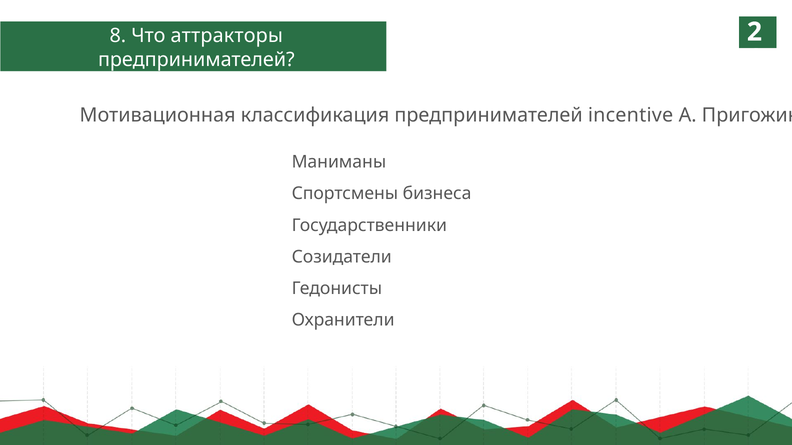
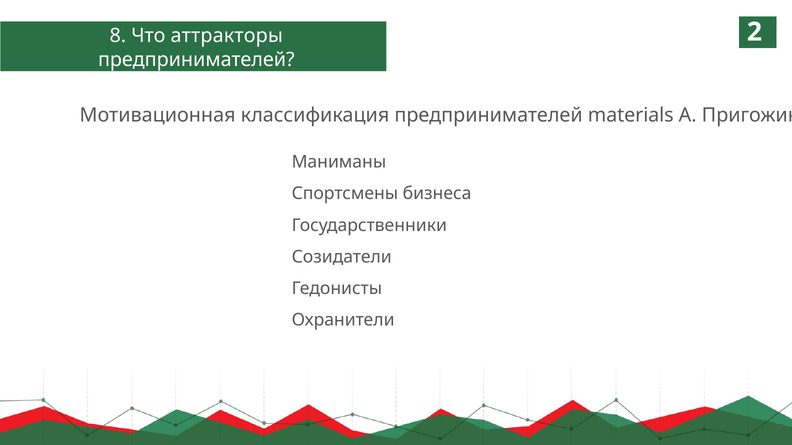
incentive: incentive -> materials (631, 115)
